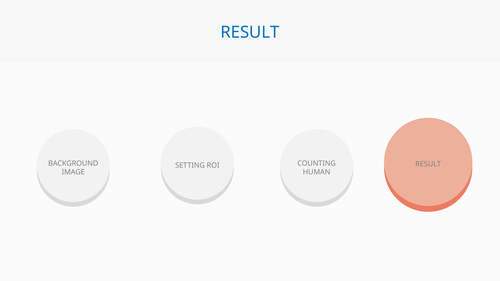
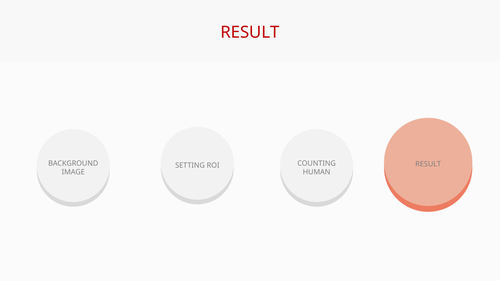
RESULT colour: blue -> red (250, 32)
